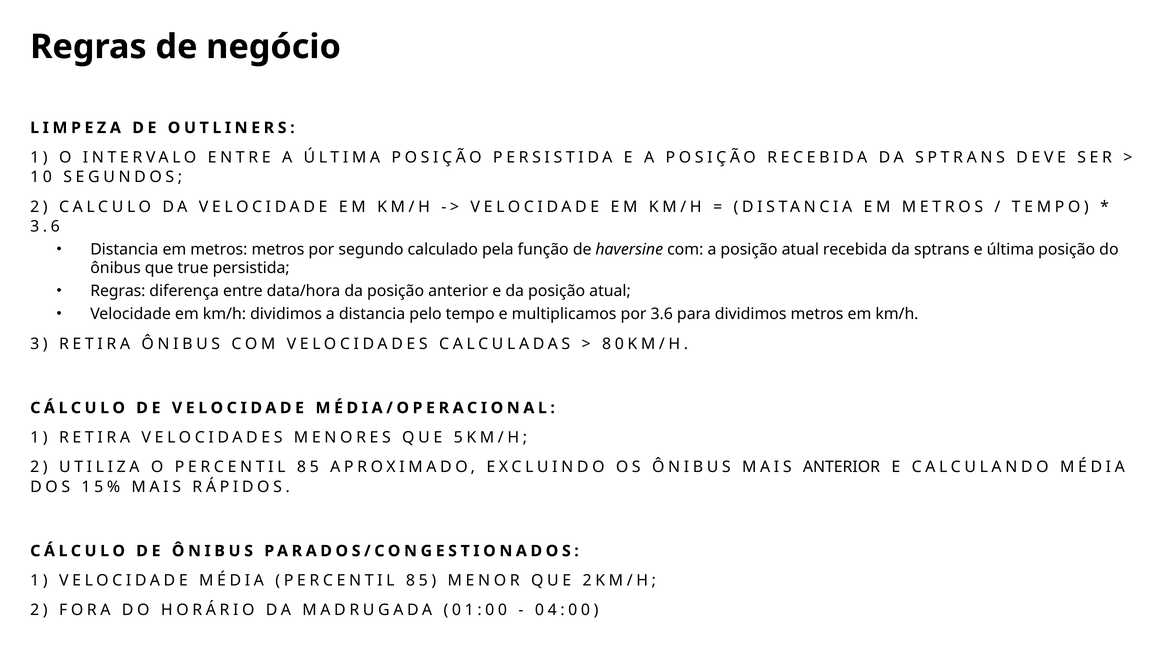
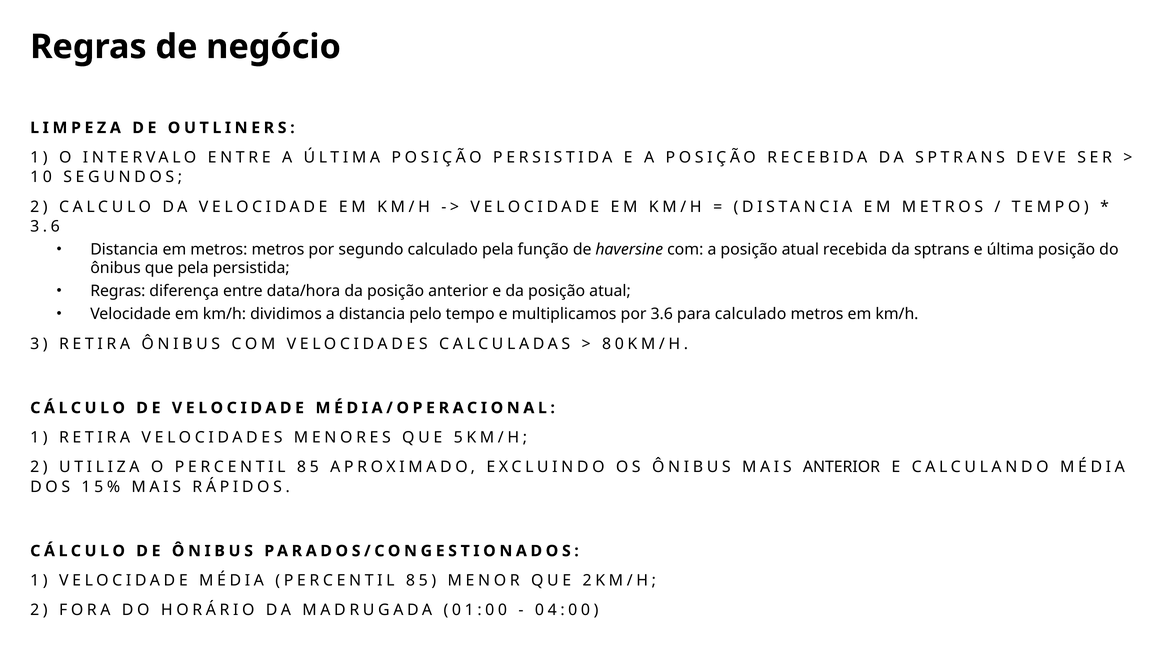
que true: true -> pela (193, 268)
para dividimos: dividimos -> calculado (751, 314)
